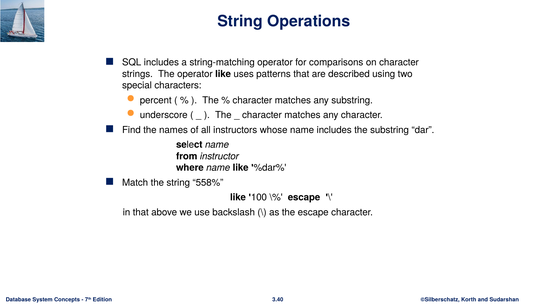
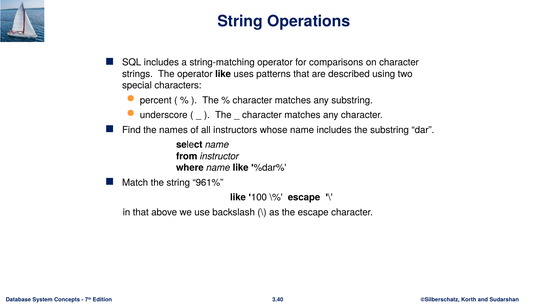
558%: 558% -> 961% (208, 182)
